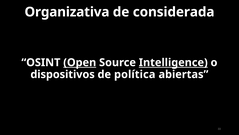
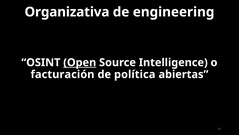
considerada: considerada -> engineering (174, 12)
Intelligence underline: present -> none (173, 62)
dispositivos: dispositivos -> facturación (63, 74)
